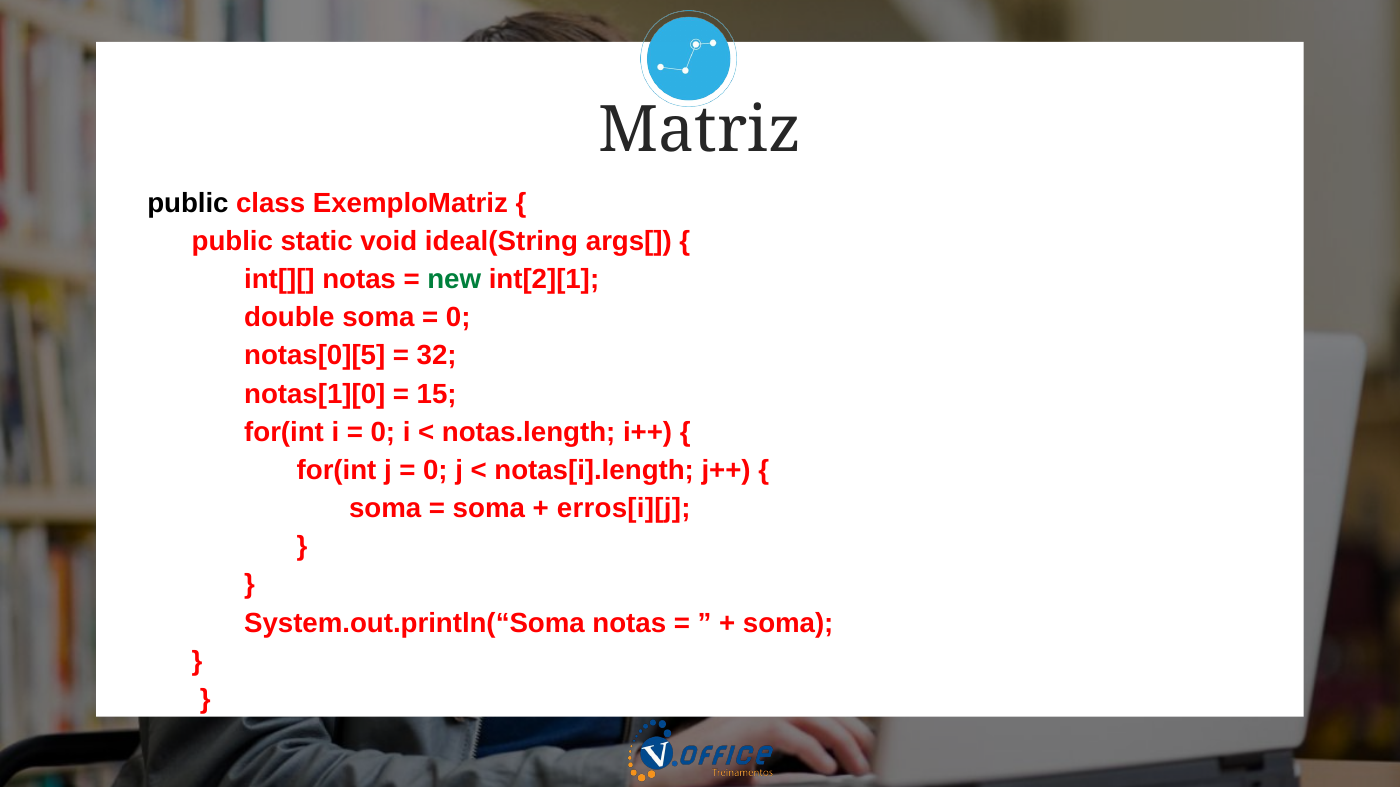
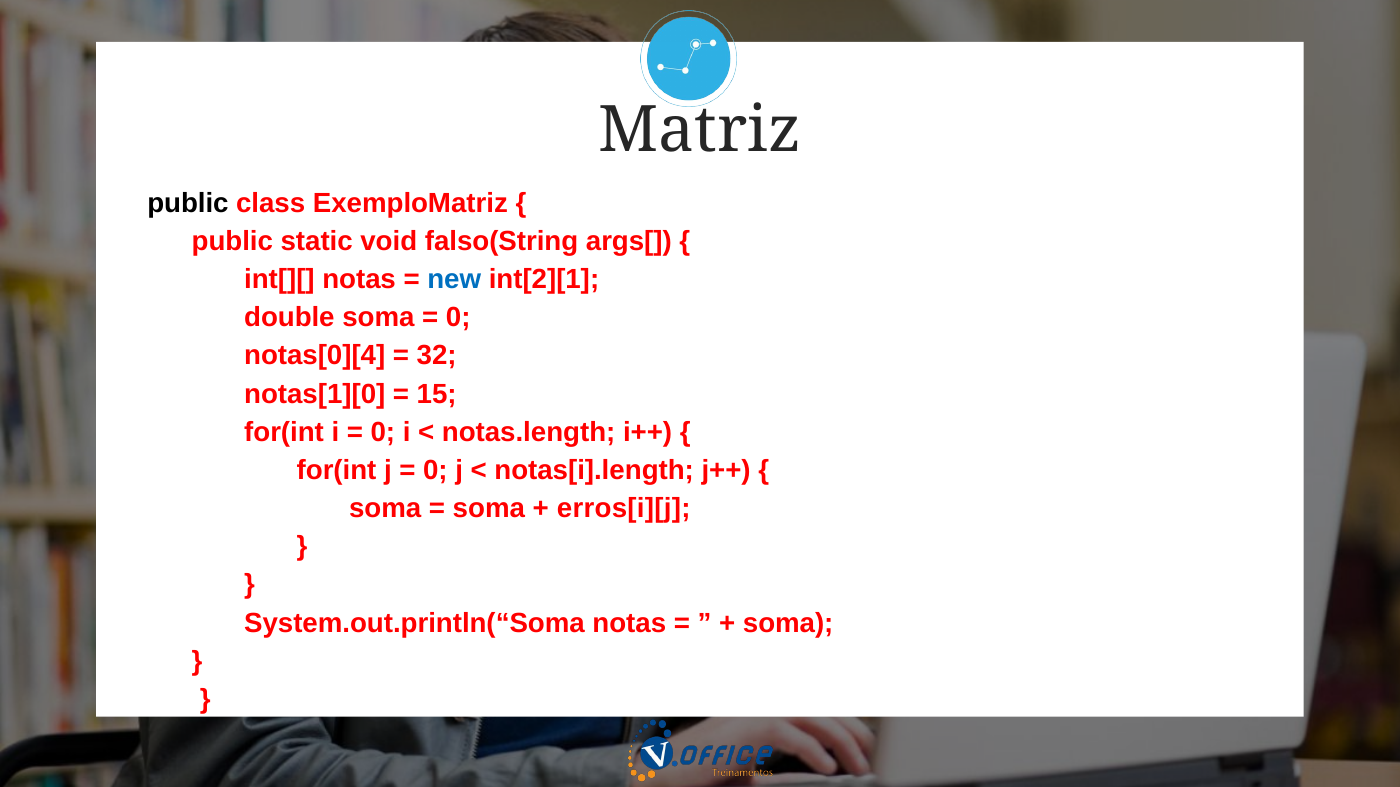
ideal(String: ideal(String -> falso(String (502, 241)
new colour: green -> blue (454, 280)
notas[0][5: notas[0][5 -> notas[0][4 (315, 356)
